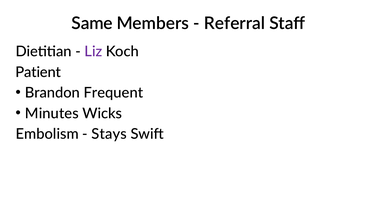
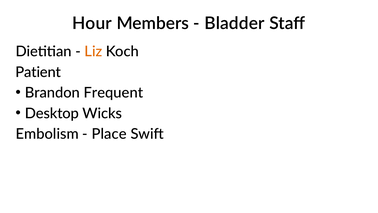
Same: Same -> Hour (92, 23)
Referral: Referral -> Bladder (234, 23)
Liz colour: purple -> orange (93, 51)
Minutes: Minutes -> Desktop (52, 113)
Stays: Stays -> Place (109, 134)
